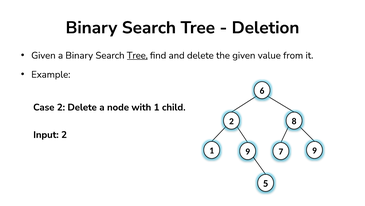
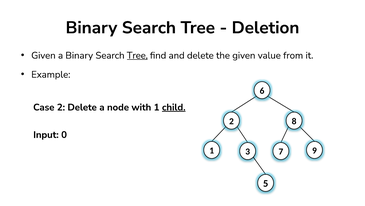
child underline: none -> present (174, 107)
Input 2: 2 -> 0 (64, 134)
1 9: 9 -> 3 (248, 151)
